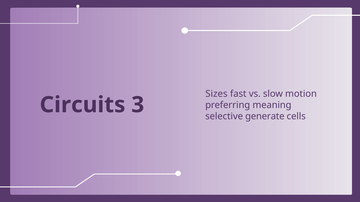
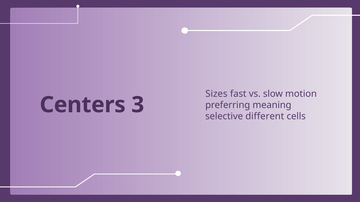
Circuits: Circuits -> Centers (83, 105)
generate: generate -> different (265, 116)
